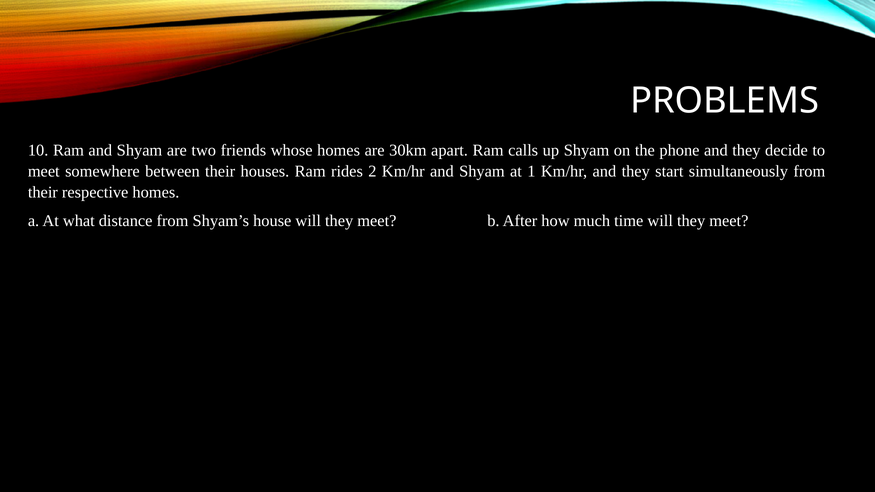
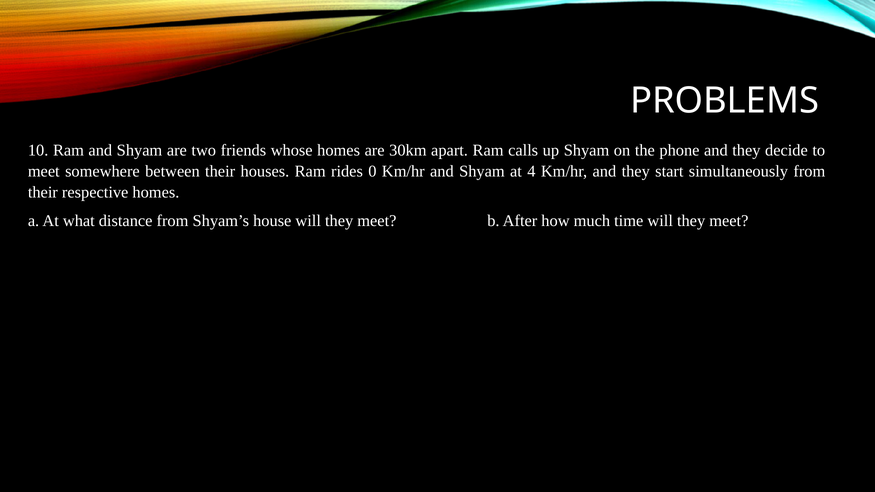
2: 2 -> 0 (372, 171)
1: 1 -> 4 (531, 171)
